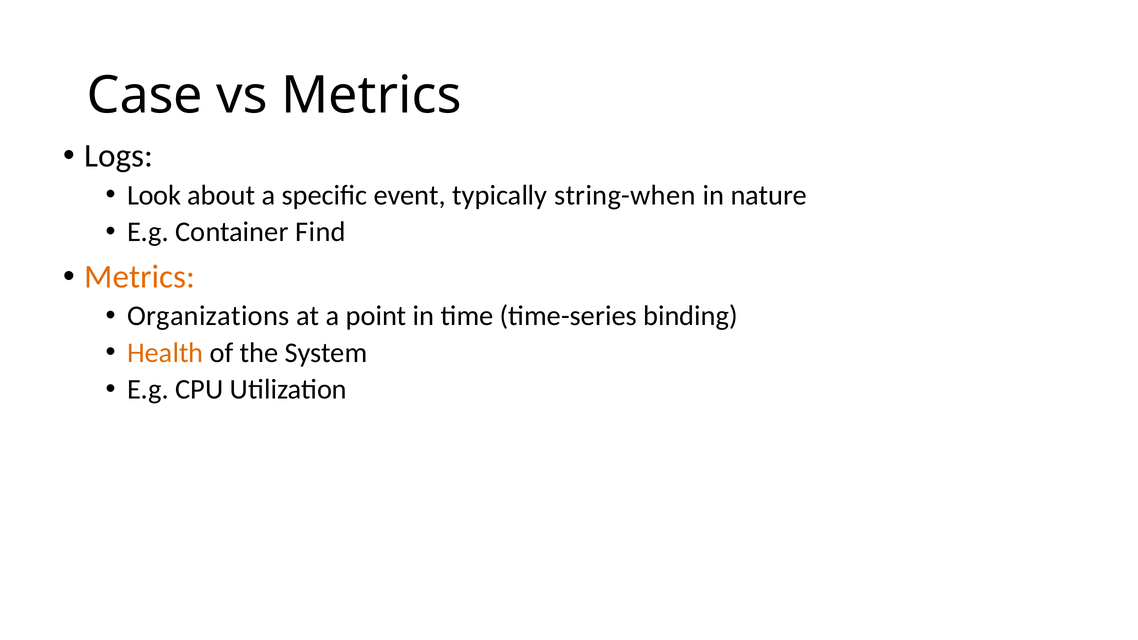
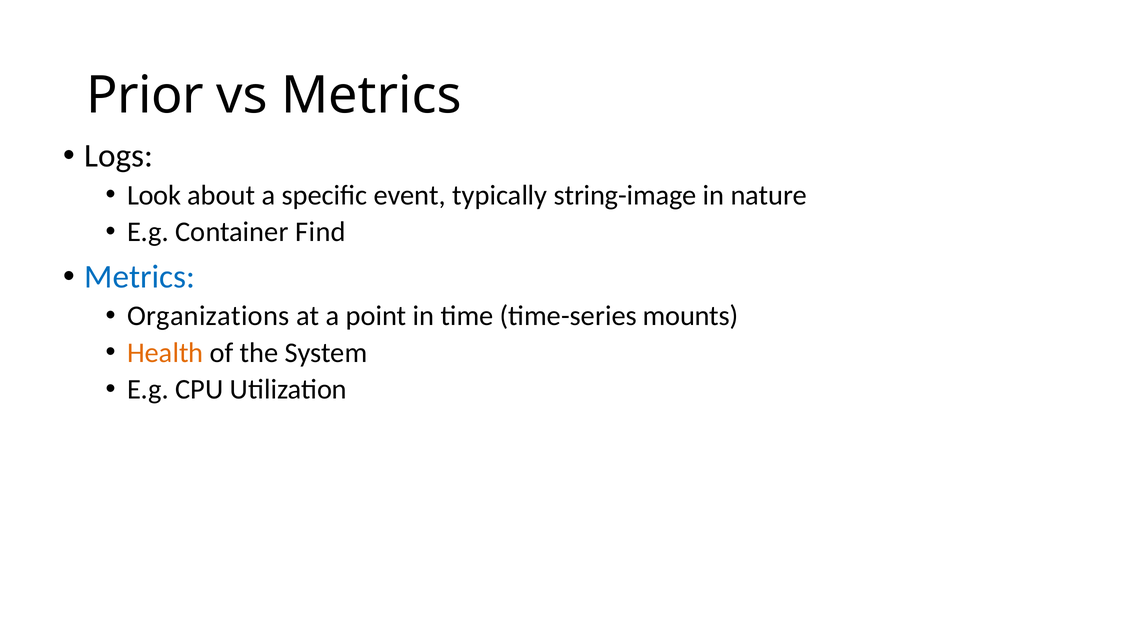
Case: Case -> Prior (145, 96)
string-when: string-when -> string-image (625, 195)
Metrics colour: orange -> blue (140, 277)
binding: binding -> mounts (691, 316)
